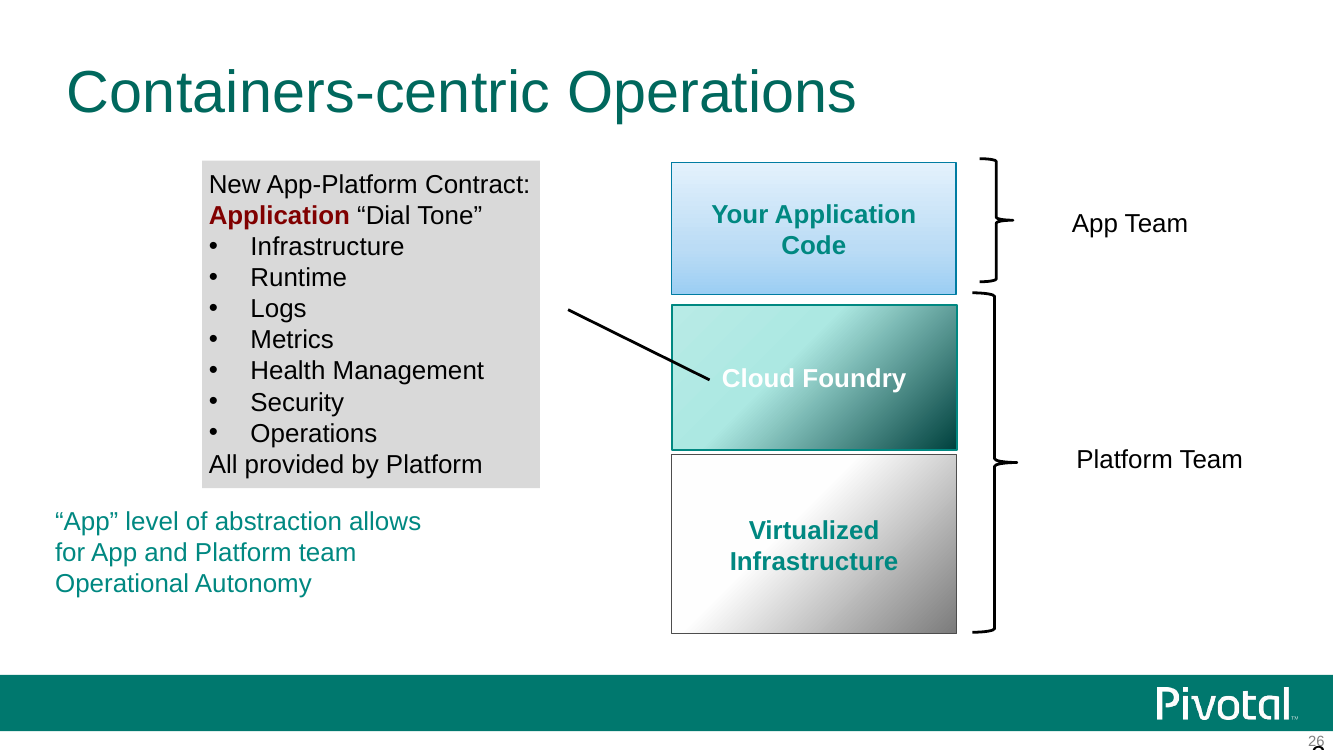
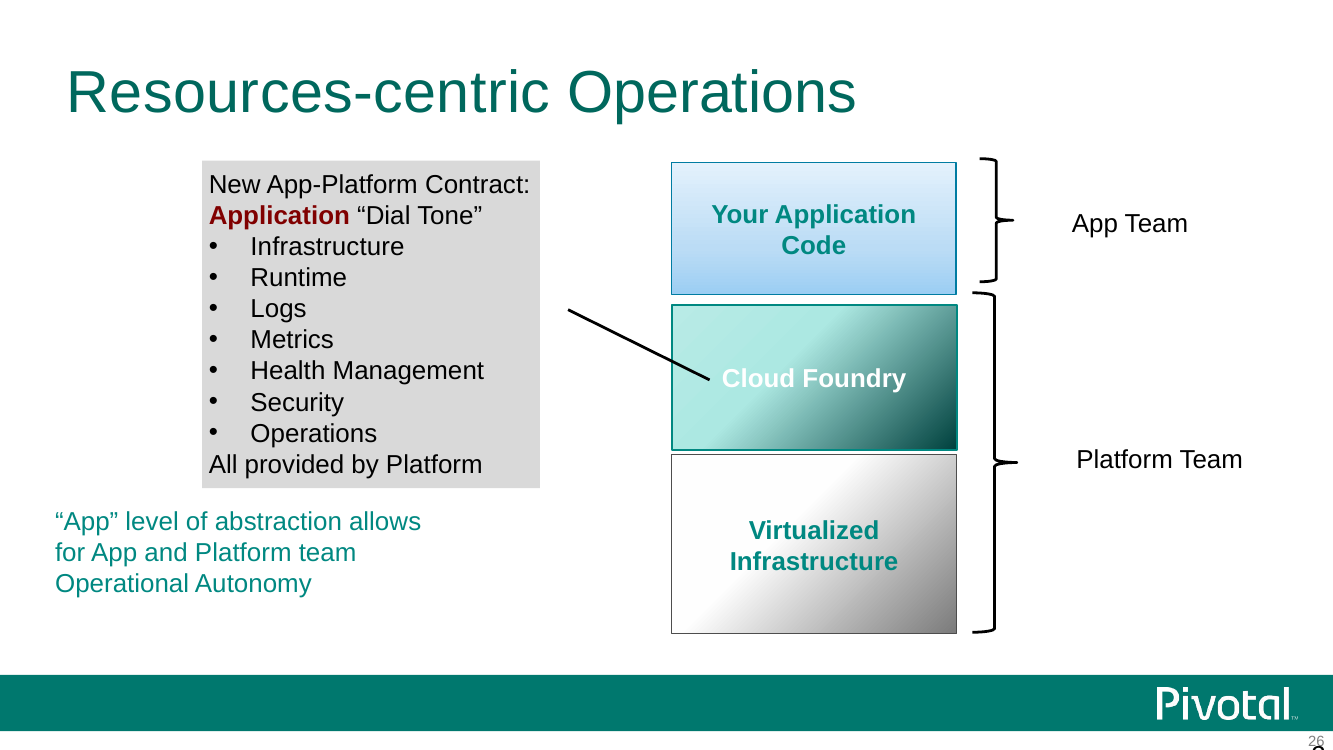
Containers-centric: Containers-centric -> Resources-centric (309, 92)
